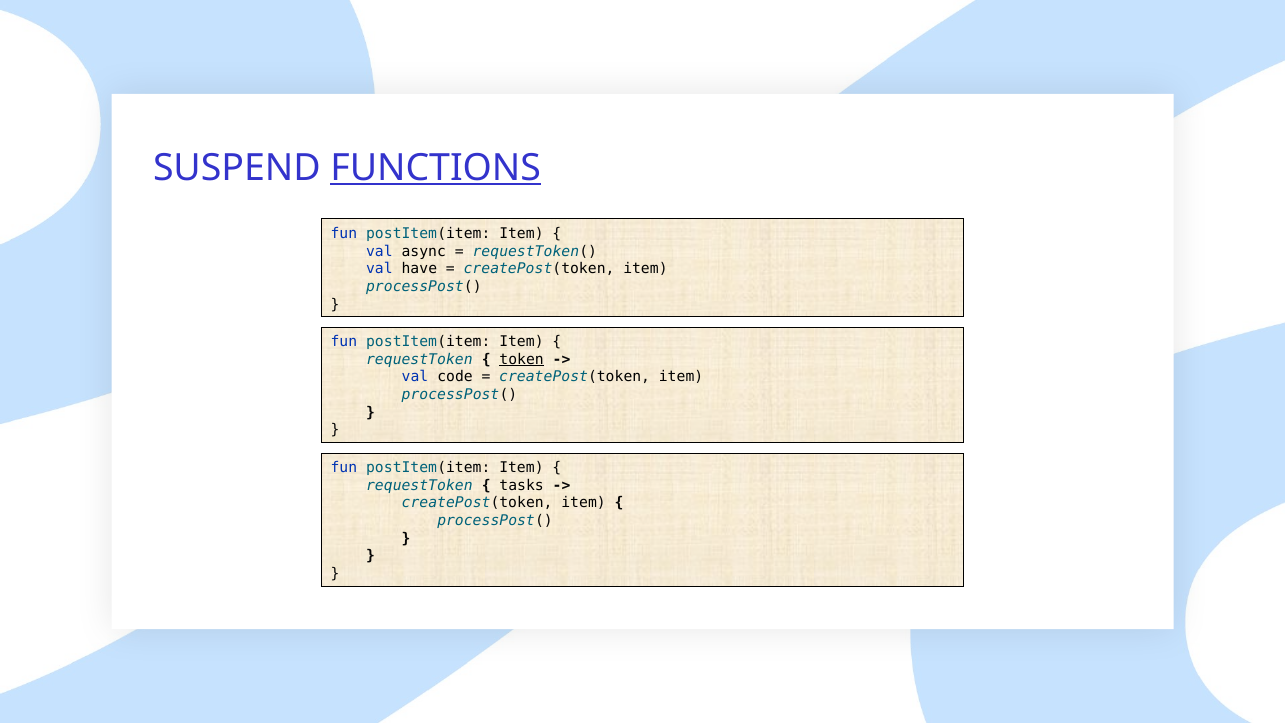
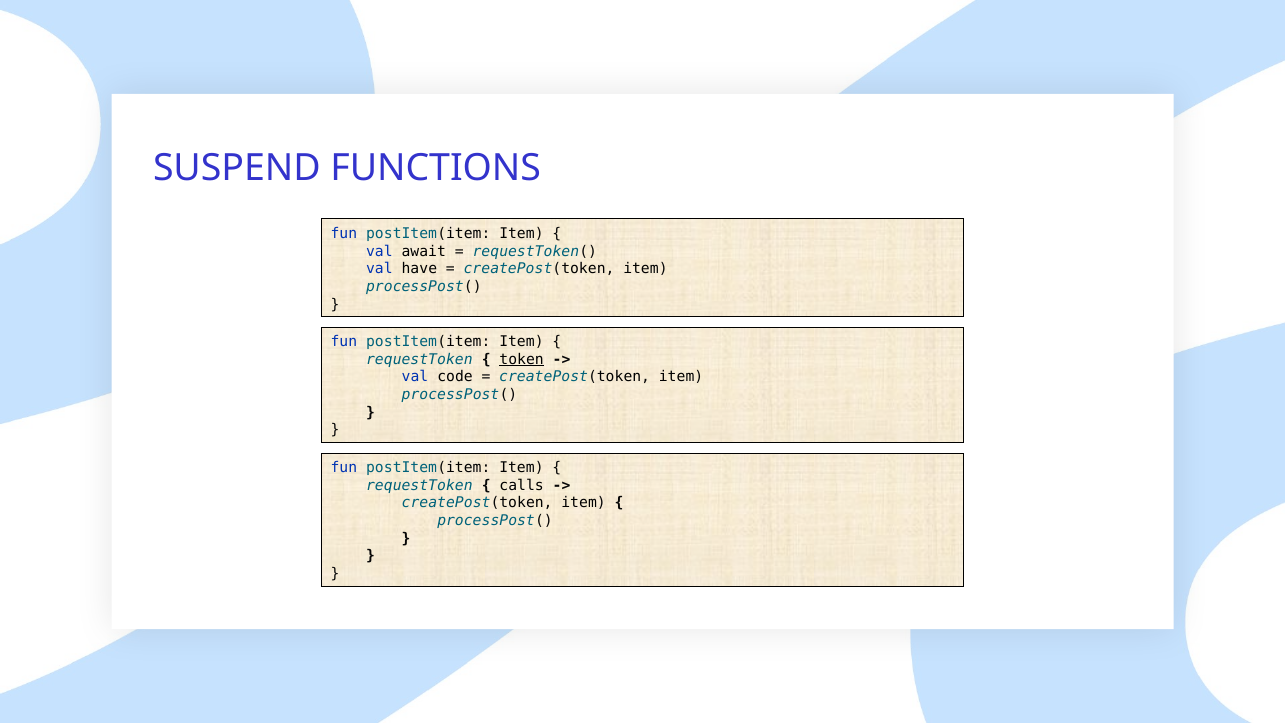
FUNCTIONS underline: present -> none (436, 168)
async: async -> await (424, 251)
tasks: tasks -> calls (522, 485)
